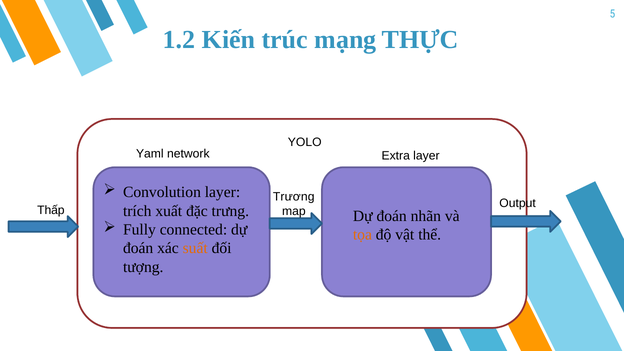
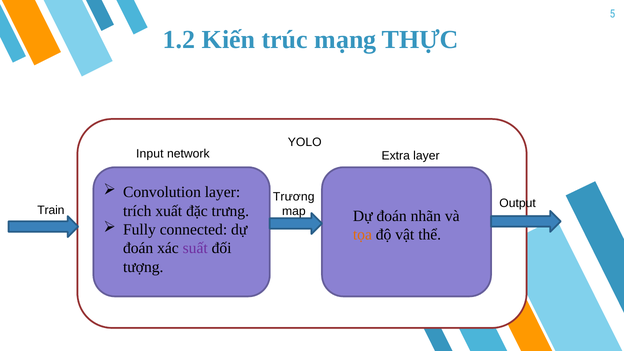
Yaml: Yaml -> Input (150, 154)
Thấp: Thấp -> Train (51, 210)
suất colour: orange -> purple (195, 248)
